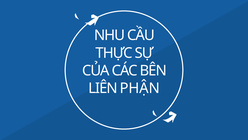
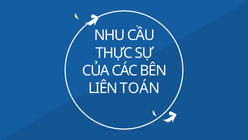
PHẬN: PHẬN -> TOÁN (140, 88)
